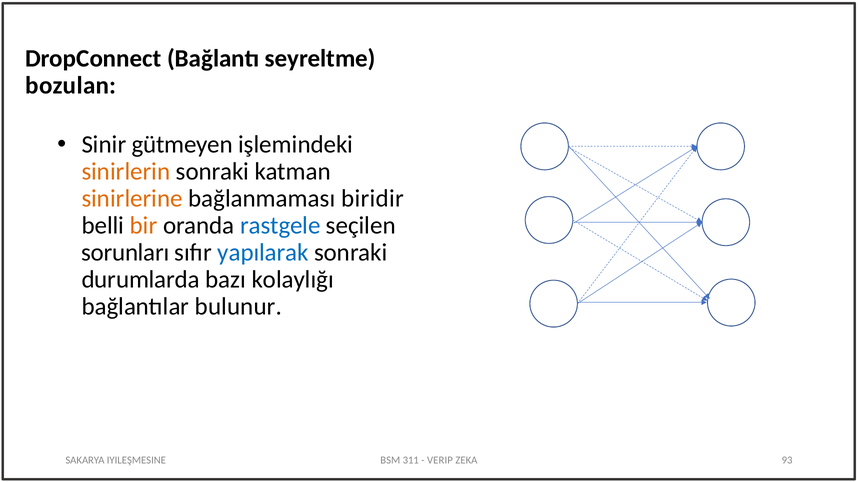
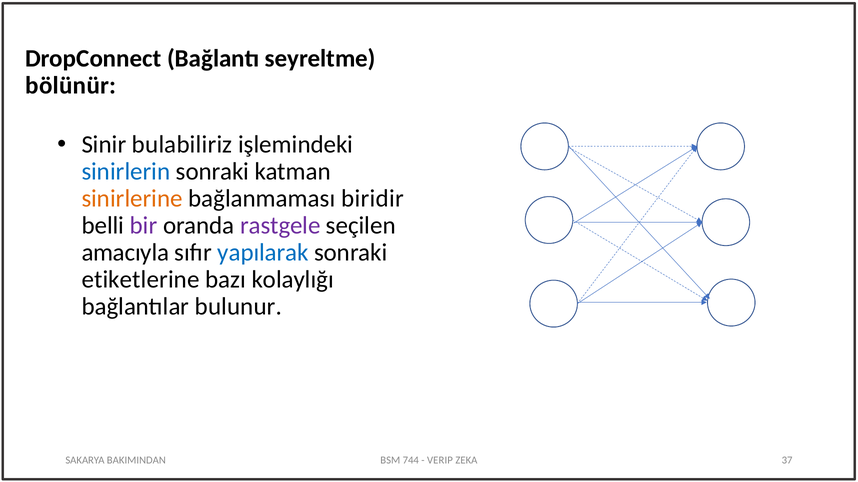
bozulan: bozulan -> bölünür (71, 86)
gütmeyen: gütmeyen -> bulabiliriz (182, 145)
sinirlerin colour: orange -> blue (126, 172)
bir colour: orange -> purple (144, 226)
rastgele colour: blue -> purple (280, 226)
sorunları: sorunları -> amacıyla (125, 253)
durumlarda: durumlarda -> etiketlerine (141, 280)
311: 311 -> 744 (411, 461)
93: 93 -> 37 (787, 461)
IYILEŞMESINE: IYILEŞMESINE -> BAKIMINDAN (136, 461)
